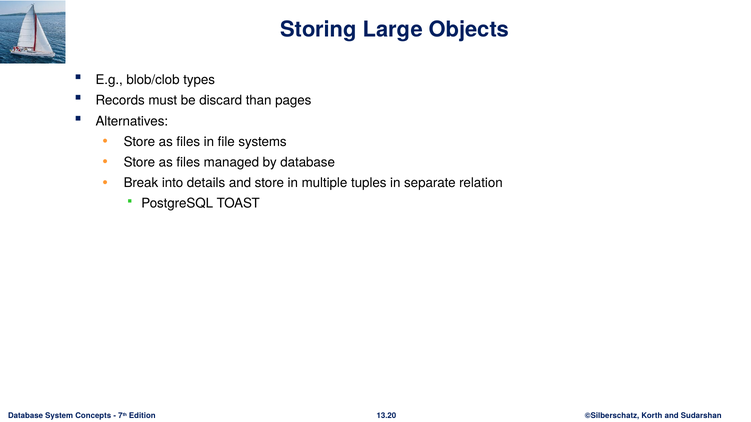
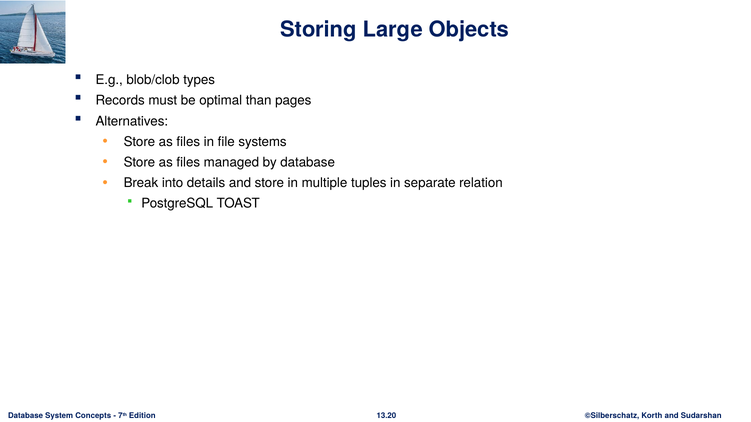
discard: discard -> optimal (221, 101)
